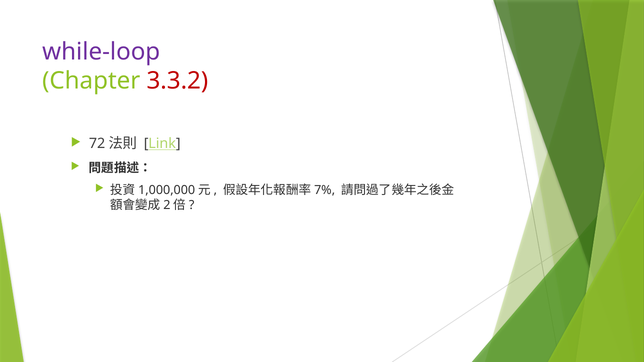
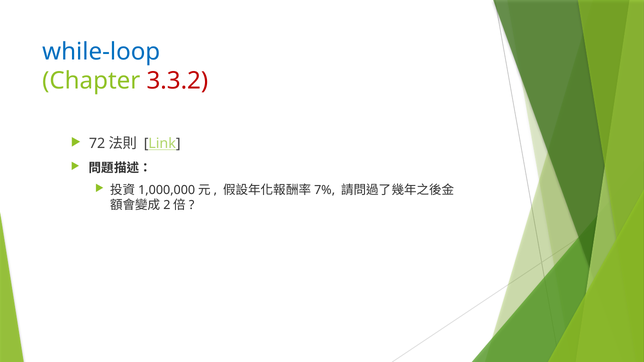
while-loop colour: purple -> blue (101, 52)
